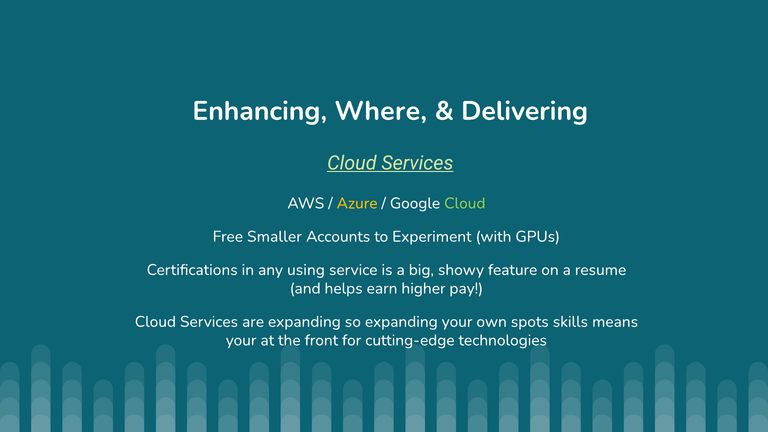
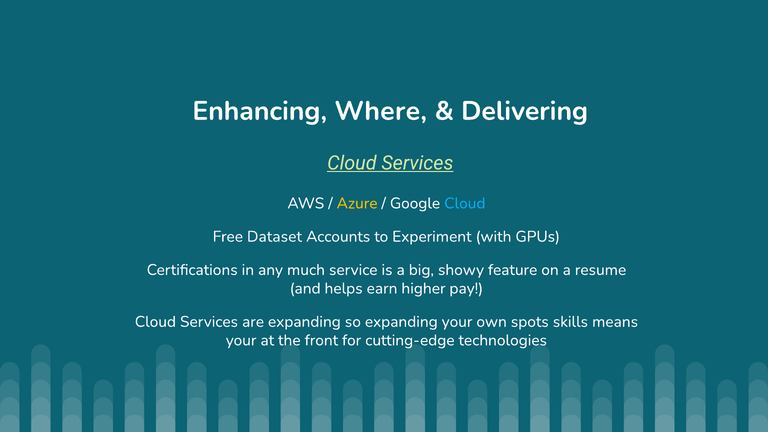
Cloud colour: light green -> light blue (465, 203)
Smaller: Smaller -> Dataset (274, 237)
using: using -> much (306, 270)
